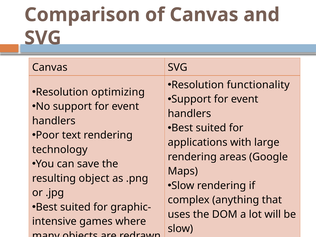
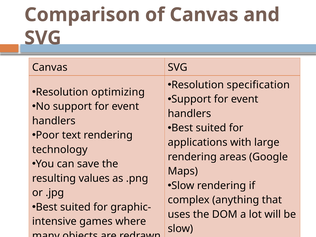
functionality: functionality -> specification (258, 85)
object: object -> values (94, 178)
